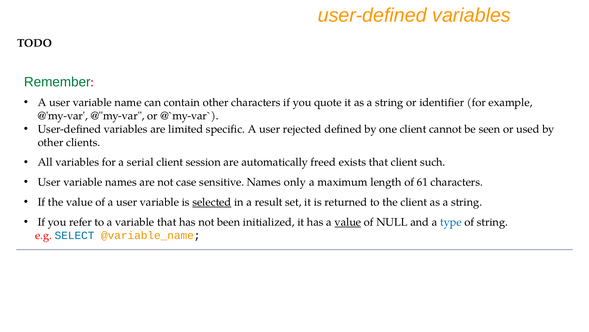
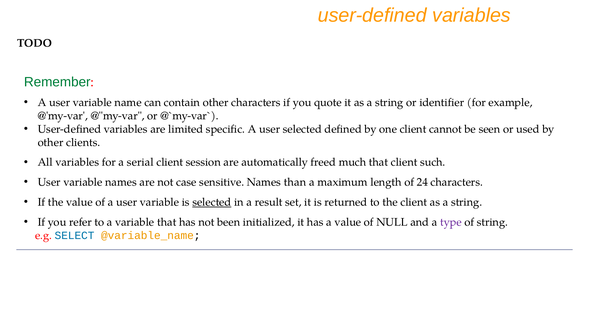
user rejected: rejected -> selected (302, 129)
exists: exists -> much (352, 162)
only: only -> than (295, 182)
61: 61 -> 24 (422, 182)
value underline: present -> none (348, 222)
type colour: blue -> purple (451, 222)
